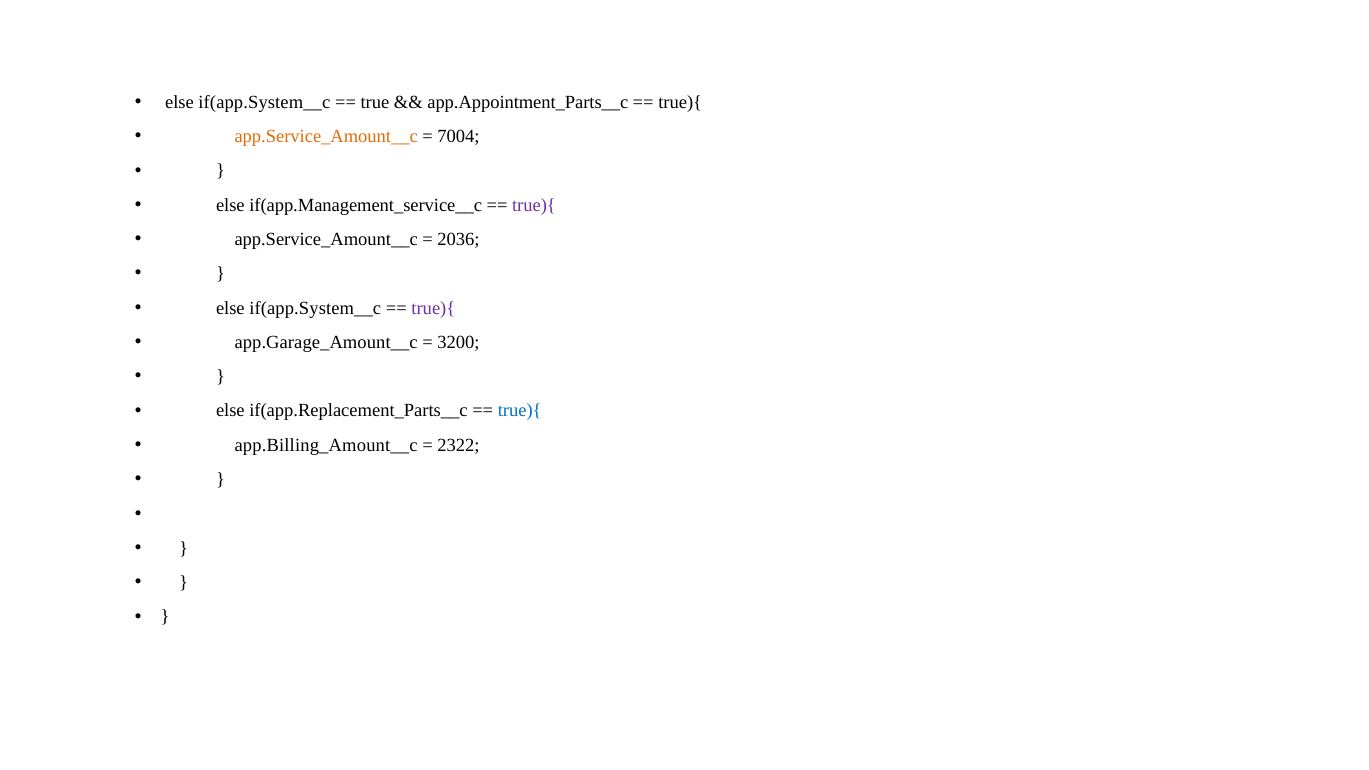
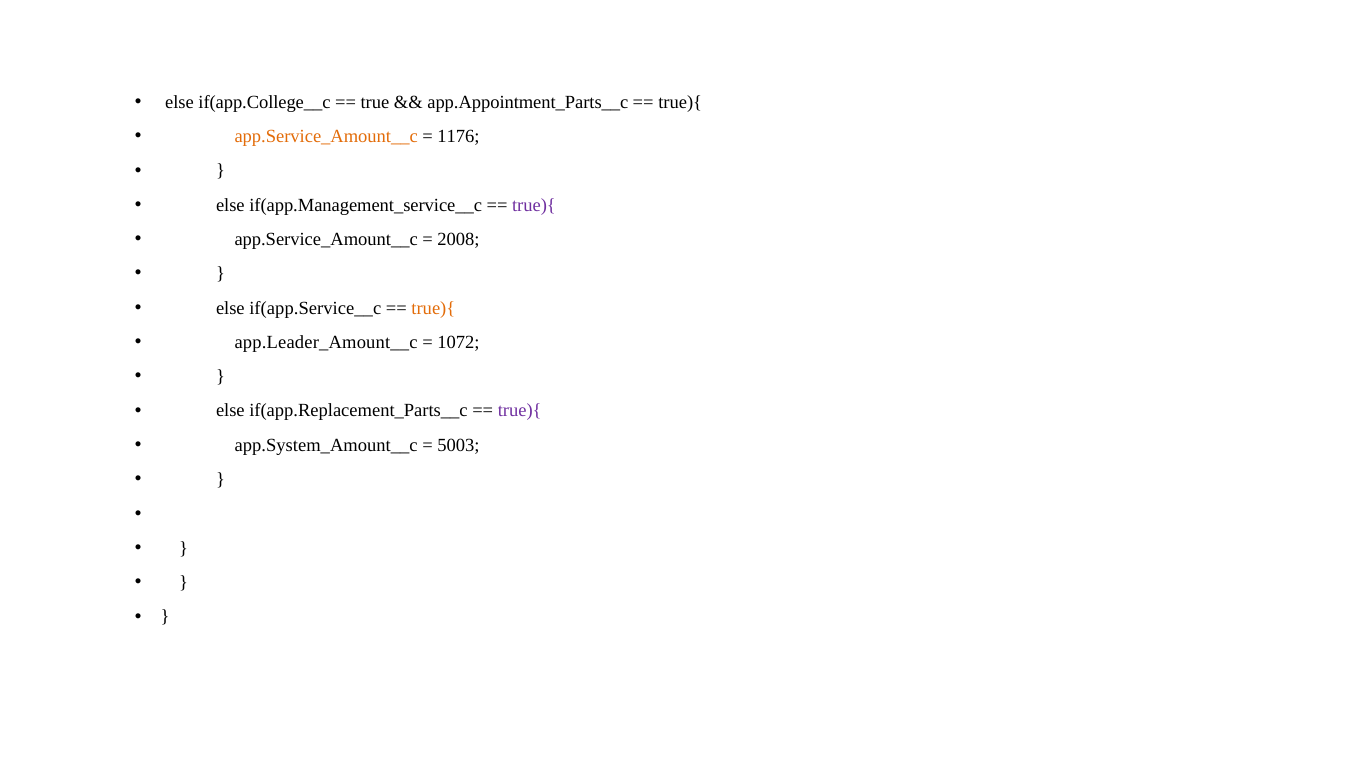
if(app.System__c: if(app.System__c -> if(app.College__c (264, 102)
7004: 7004 -> 1176 (459, 136)
2036: 2036 -> 2008 (459, 239)
if(app.System__c: if(app.System__c -> if(app.Service__c (315, 308)
true){ colour: purple -> orange (433, 308)
app.Garage_Amount__c: app.Garage_Amount__c -> app.Leader_Amount__c (326, 342)
3200: 3200 -> 1072 (459, 342)
true){ colour: blue -> purple (520, 411)
app.Billing_Amount__c: app.Billing_Amount__c -> app.System_Amount__c (326, 445)
2322: 2322 -> 5003 (459, 445)
